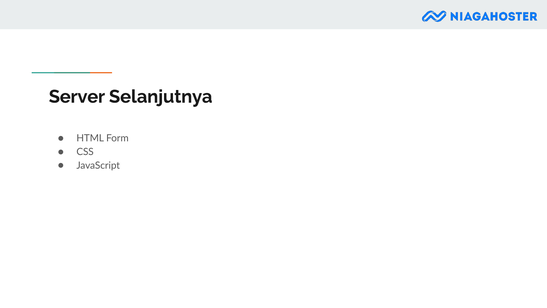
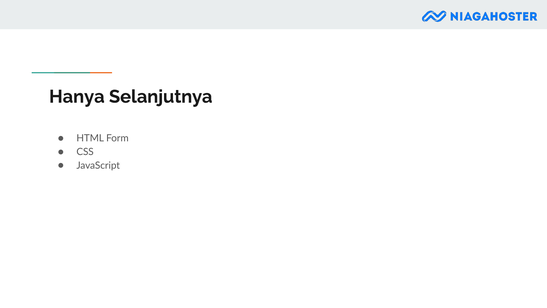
Server: Server -> Hanya (77, 97)
